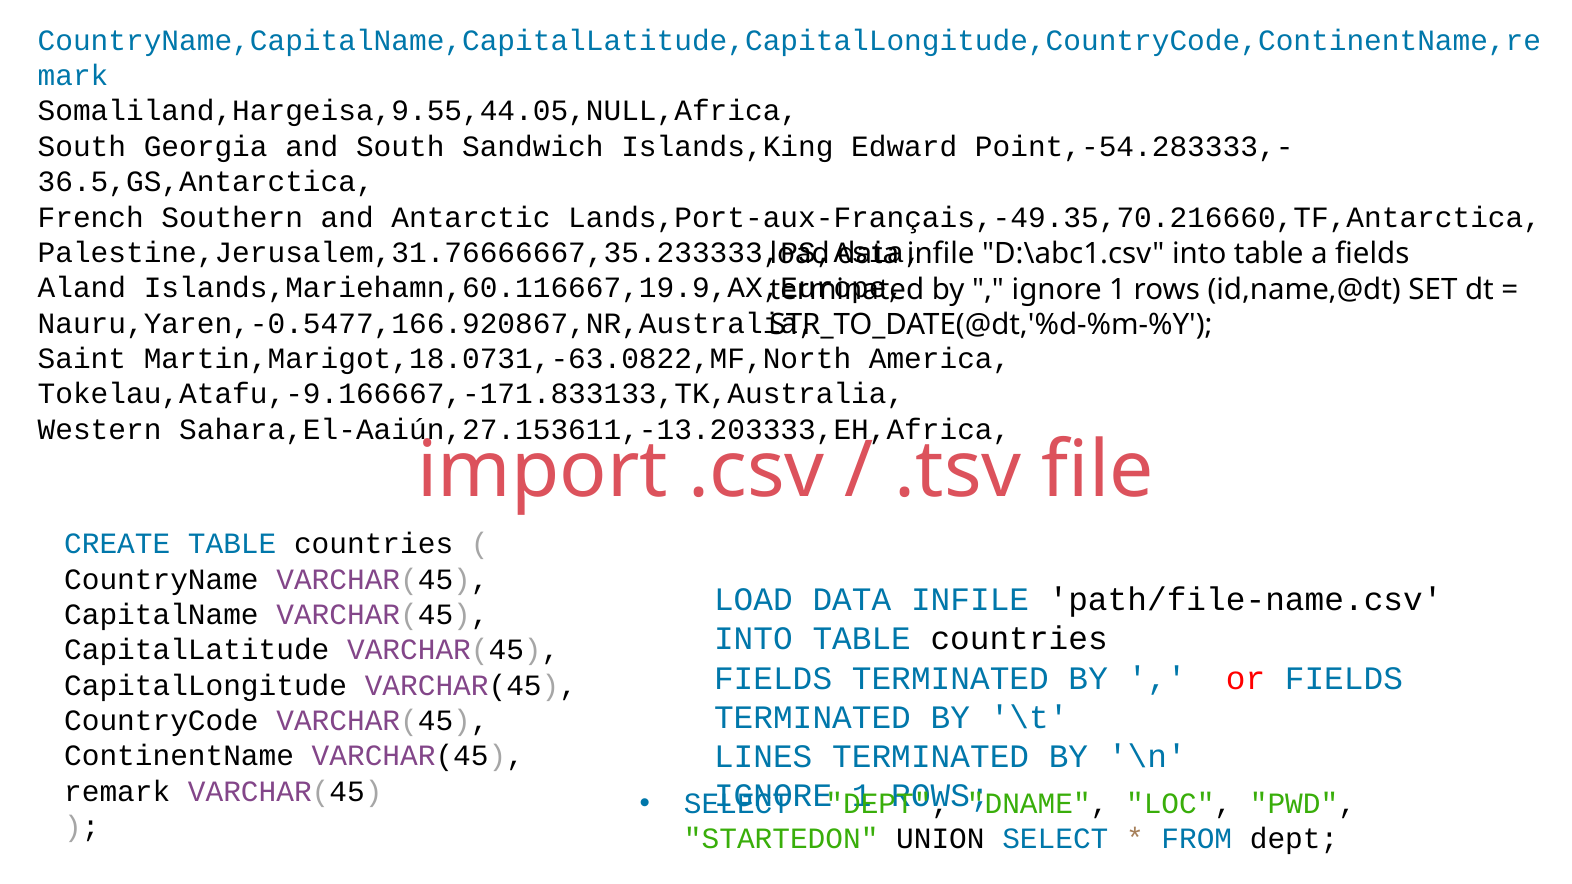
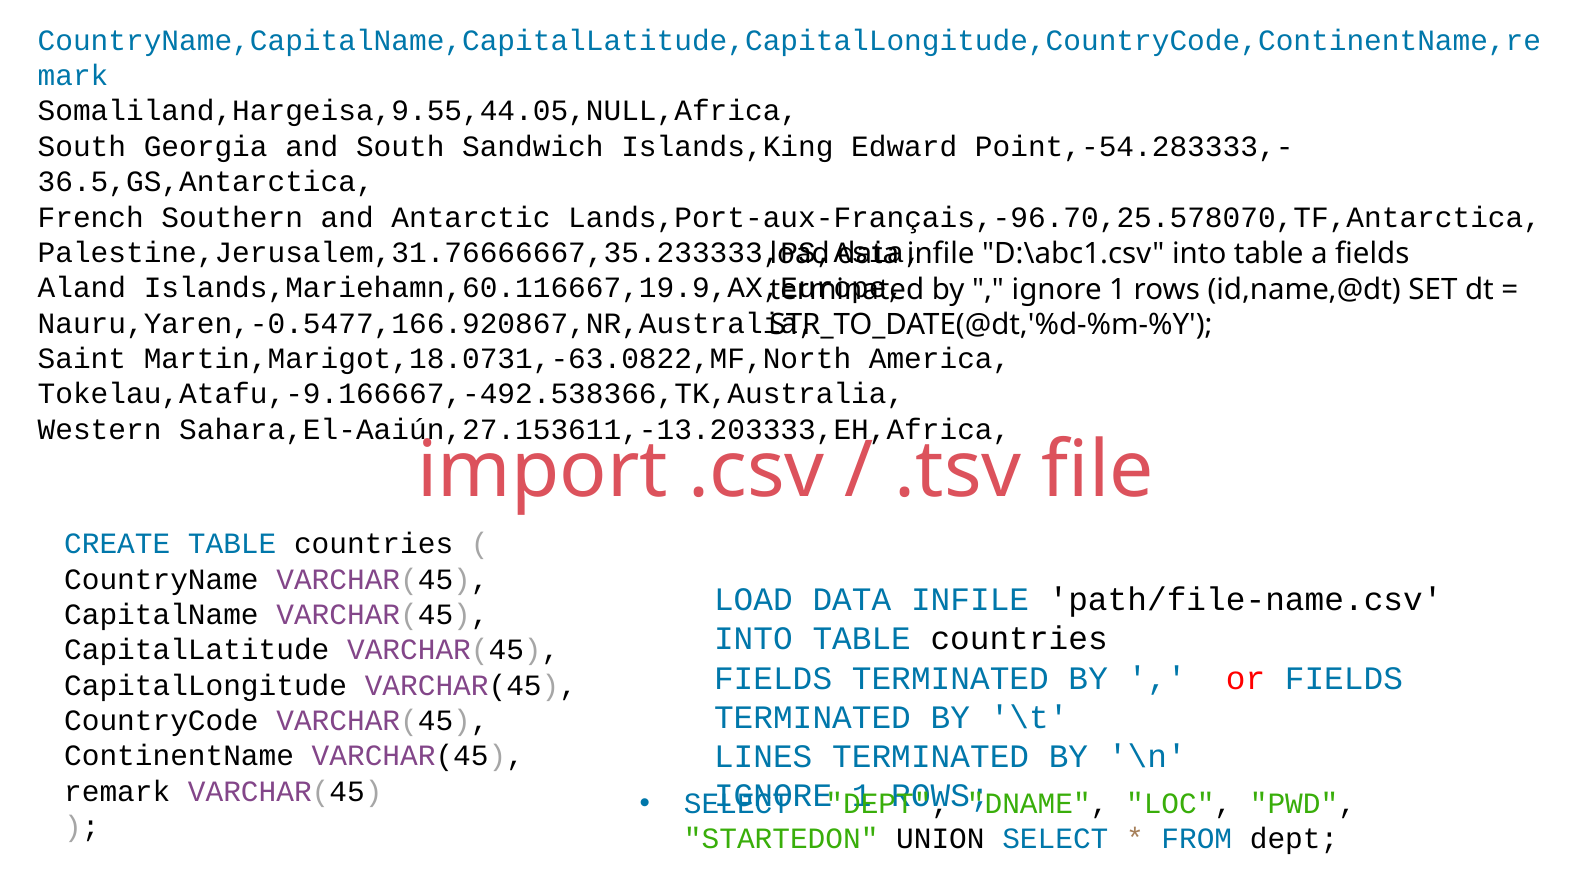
Lands,Port-aux-Français,-49.35,70.216660,TF,Antarctica: Lands,Port-aux-Français,-49.35,70.216660,TF,Antarctica -> Lands,Port-aux-Français,-96.70,25.578070,TF,Antarctica (1055, 217)
Tokelau,Atafu,-9.166667,-171.833133,TK,Australia: Tokelau,Atafu,-9.166667,-171.833133,TK,Australia -> Tokelau,Atafu,-9.166667,-492.538366,TK,Australia (471, 394)
